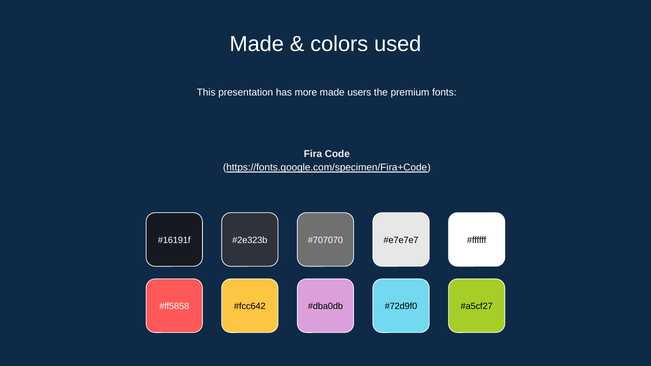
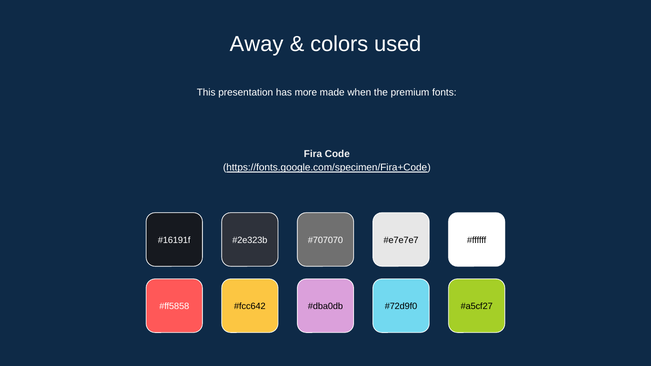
Made: Made -> Away (257, 44)
users: users -> when (359, 92)
